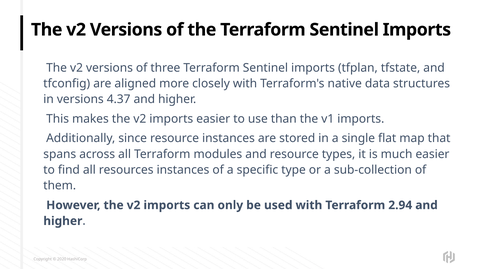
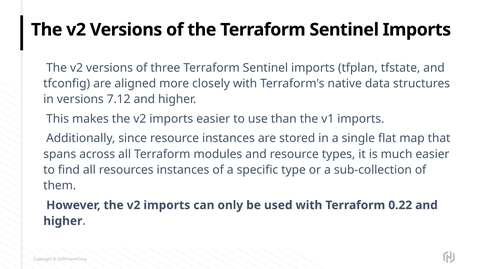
4.37: 4.37 -> 7.12 (119, 99)
2.94: 2.94 -> 0.22 (400, 205)
